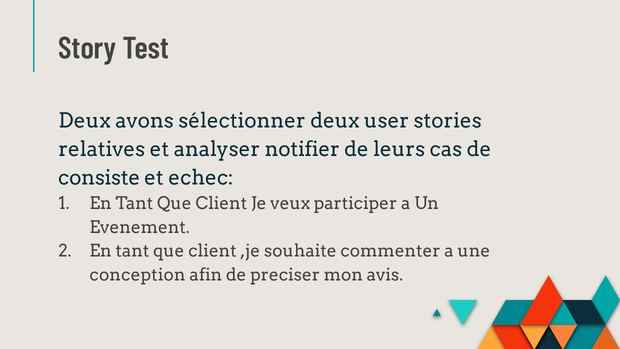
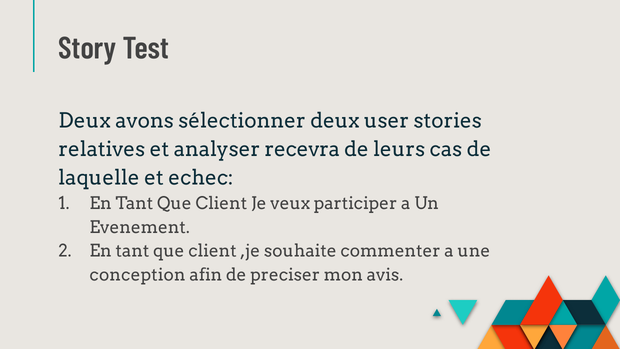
notifier: notifier -> recevra (302, 149)
consiste: consiste -> laquelle (99, 178)
